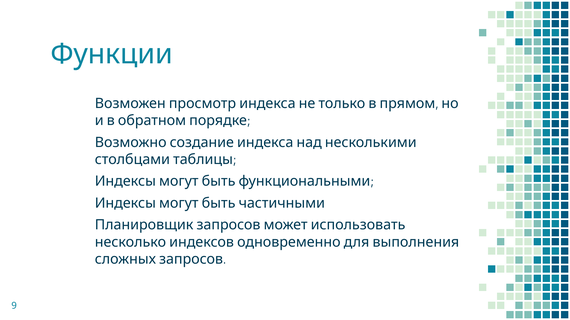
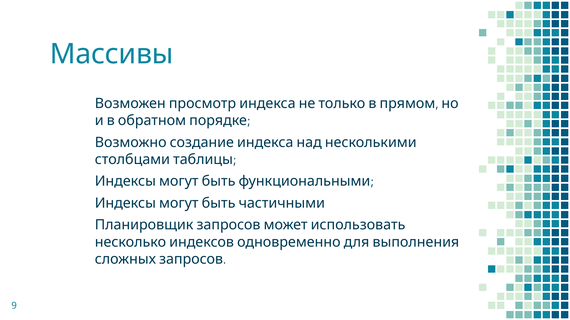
Функции: Функции -> Массивы (112, 54)
